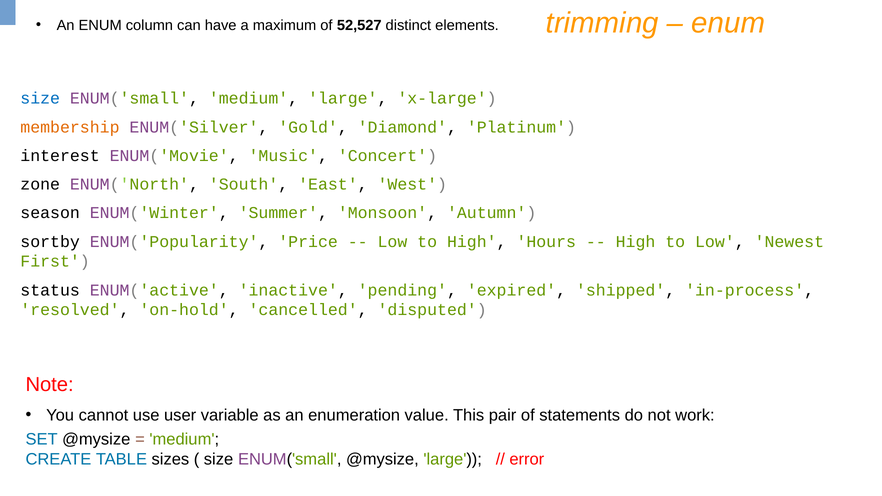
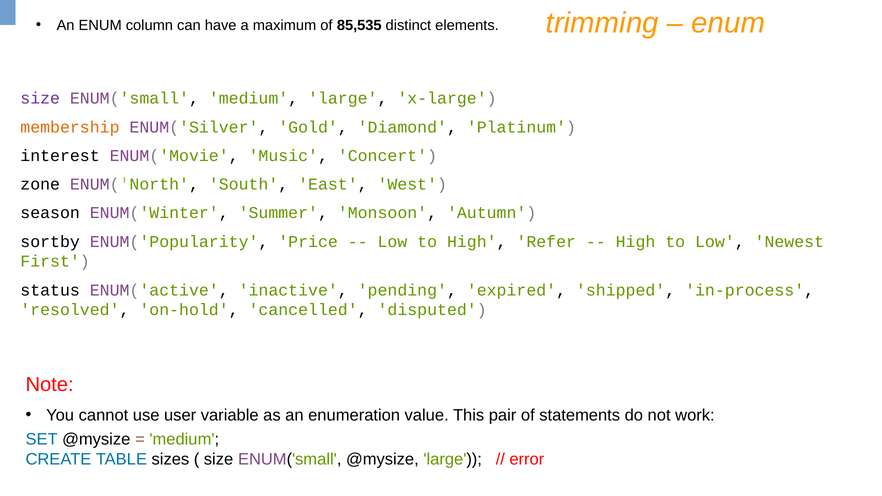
52,527: 52,527 -> 85,535 (359, 25)
size colour: blue -> purple (40, 98)
Hours: Hours -> Refer (546, 242)
